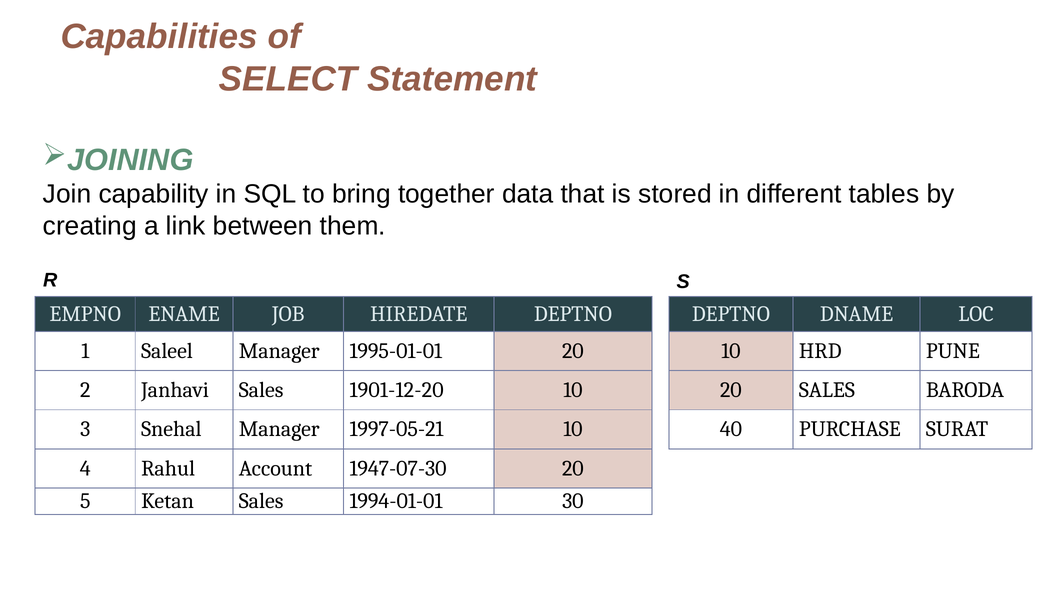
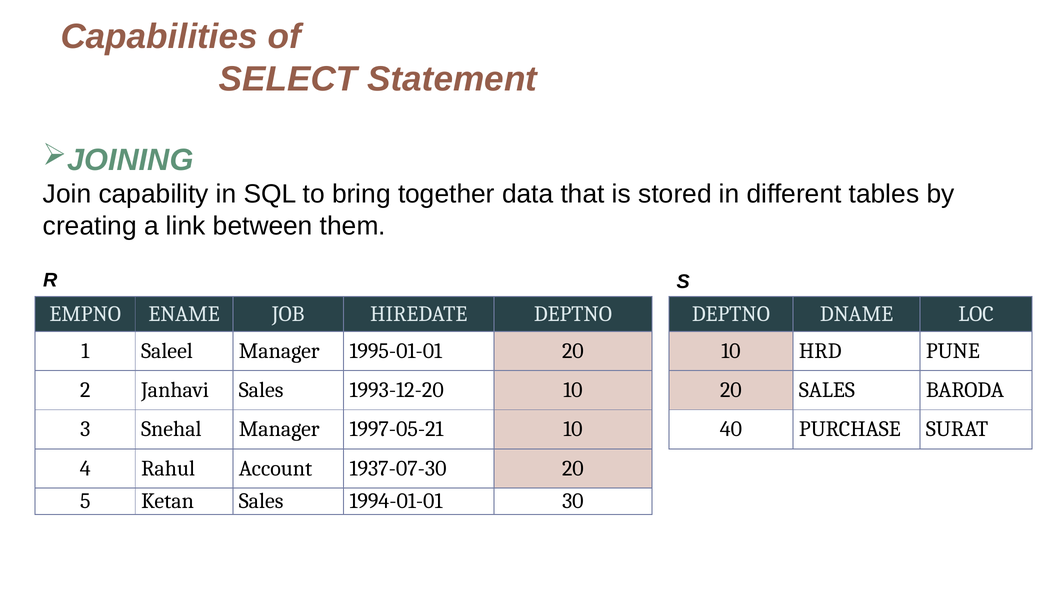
1901-12-20: 1901-12-20 -> 1993-12-20 (397, 390)
1947-07-30: 1947-07-30 -> 1937-07-30 (398, 469)
